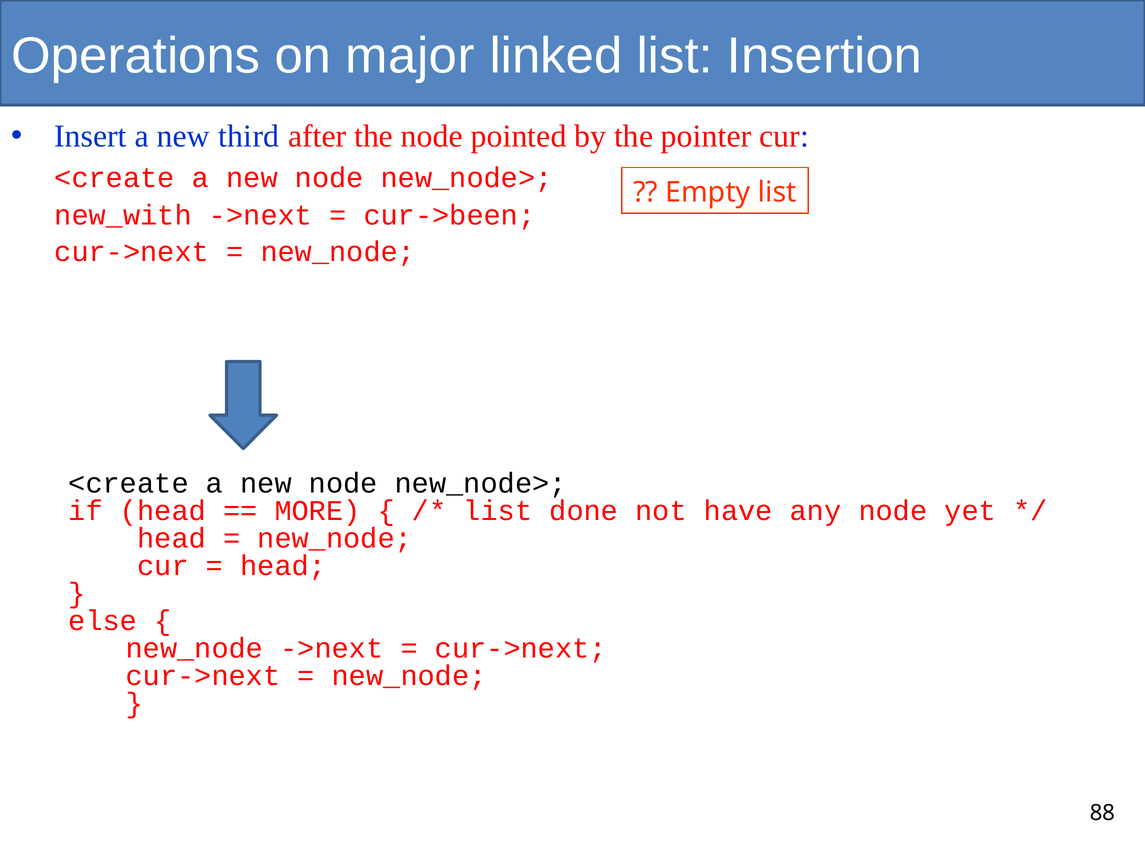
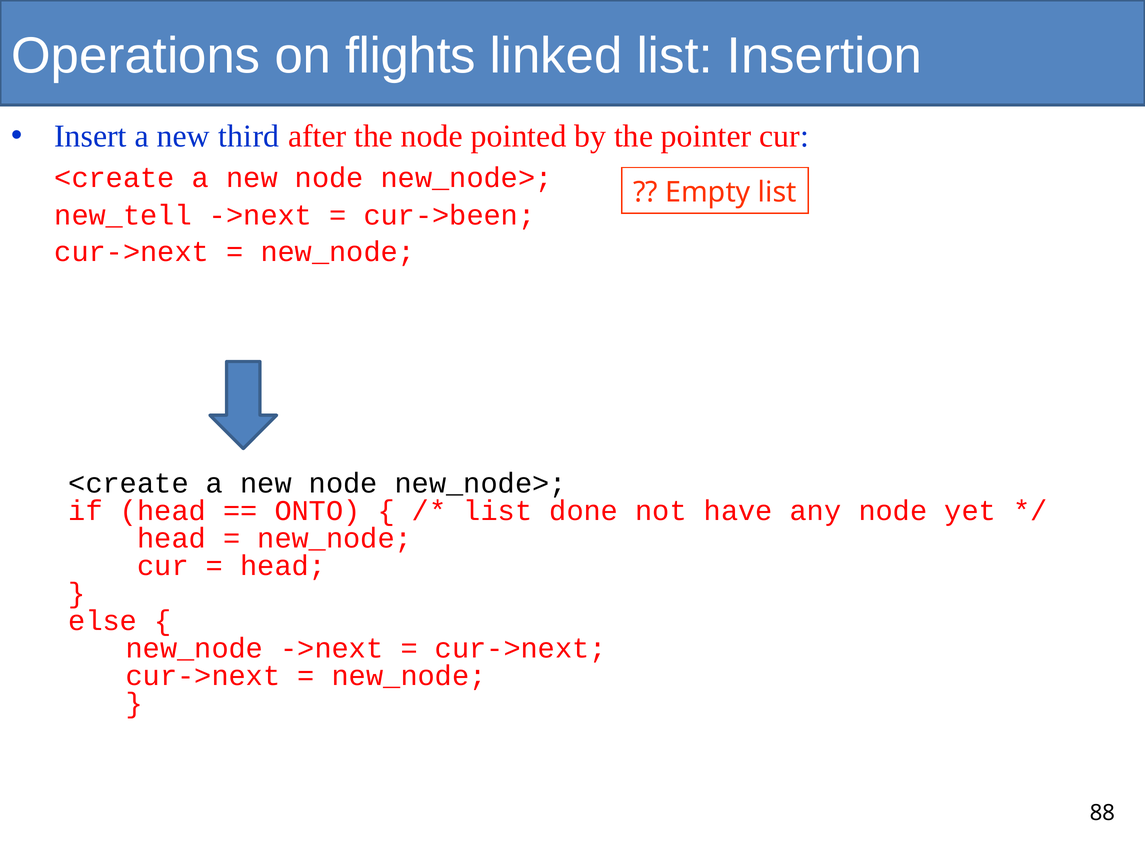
major: major -> flights (411, 56)
new_with: new_with -> new_tell (123, 215)
MORE: MORE -> ONTO (318, 511)
